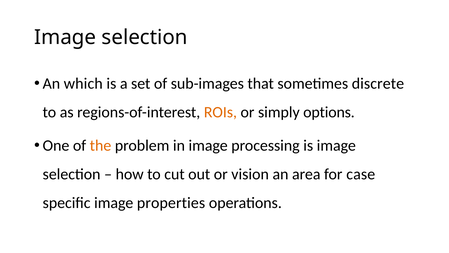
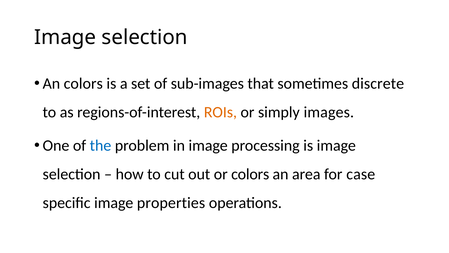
An which: which -> colors (83, 84)
options: options -> images (329, 112)
the colour: orange -> blue (101, 145)
or vision: vision -> colors (250, 174)
